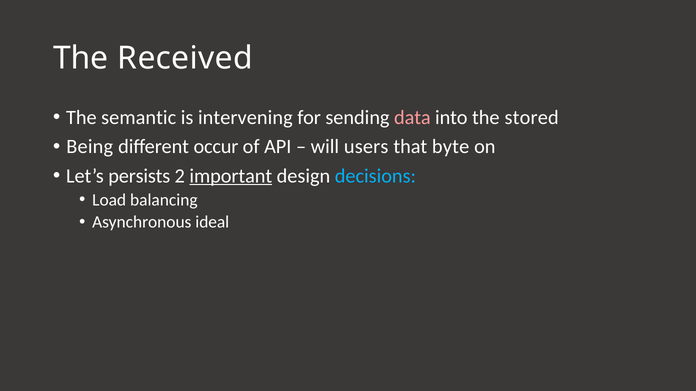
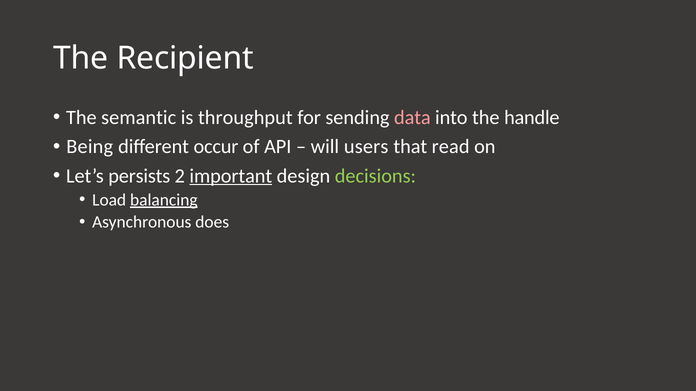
Received: Received -> Recipient (185, 58)
intervening: intervening -> throughput (245, 118)
stored: stored -> handle (532, 118)
byte: byte -> read (451, 147)
decisions colour: light blue -> light green (375, 176)
balancing underline: none -> present (164, 200)
ideal: ideal -> does (212, 222)
